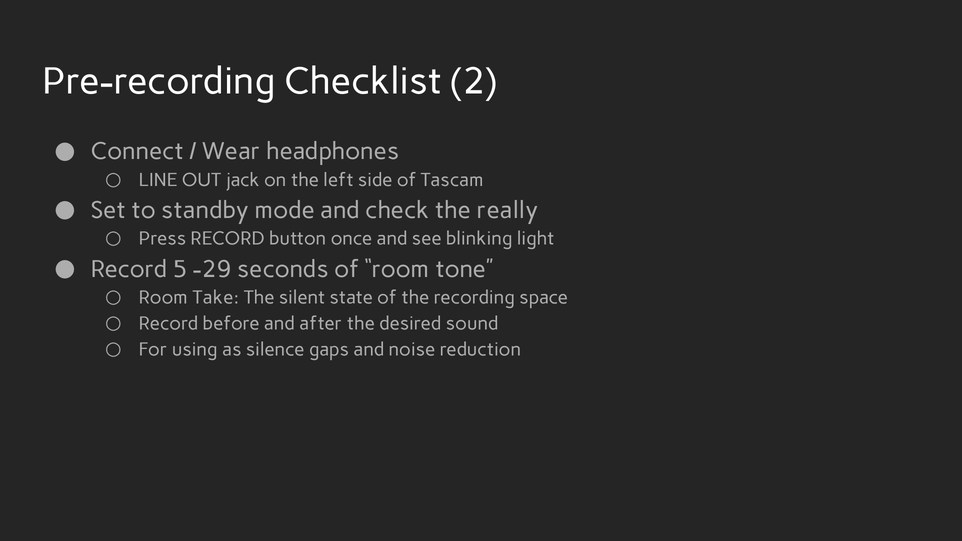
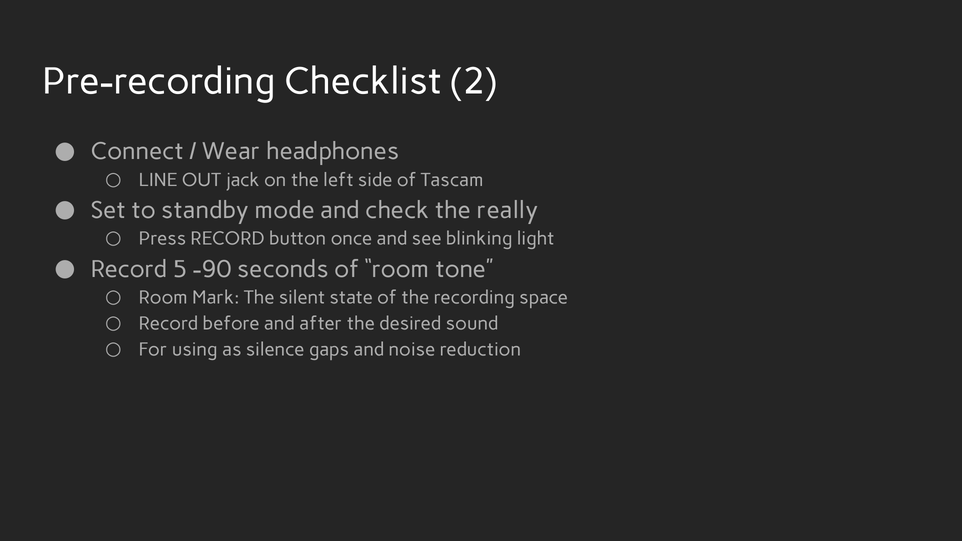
-29: -29 -> -90 (212, 269)
Take: Take -> Mark (216, 298)
